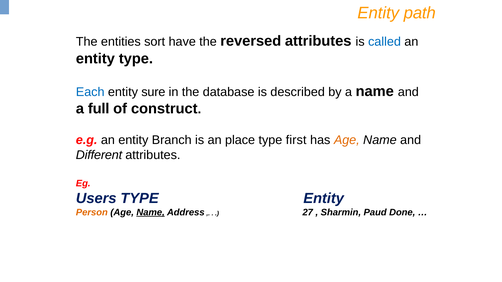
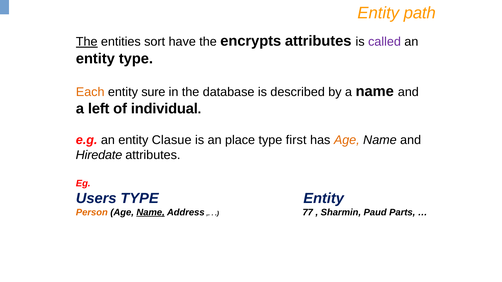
The underline: none -> present (87, 42)
reversed: reversed -> encrypts (251, 41)
called colour: blue -> purple (385, 42)
Each colour: blue -> orange (90, 92)
full: full -> left (99, 109)
construct: construct -> individual (164, 109)
Branch: Branch -> Clasue (172, 140)
Different: Different -> Hiredate (99, 155)
27: 27 -> 77 (308, 213)
Done: Done -> Parts (402, 213)
